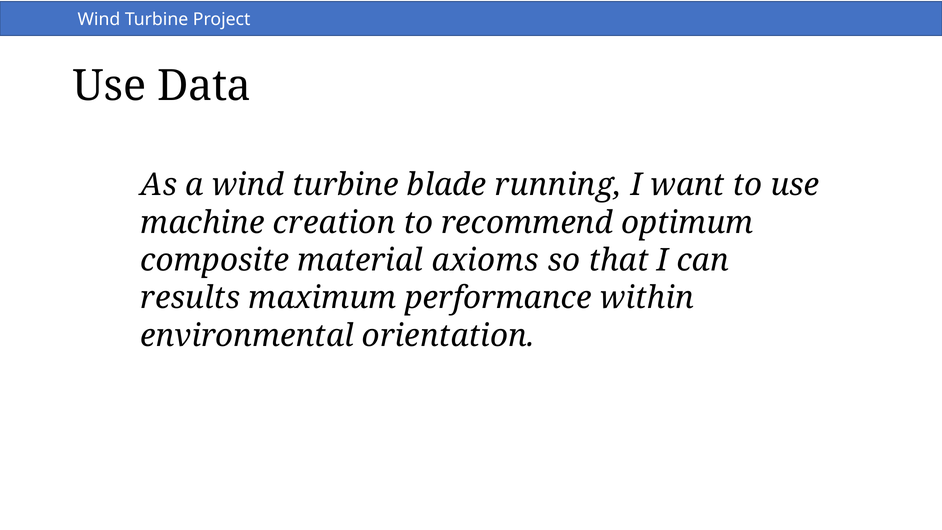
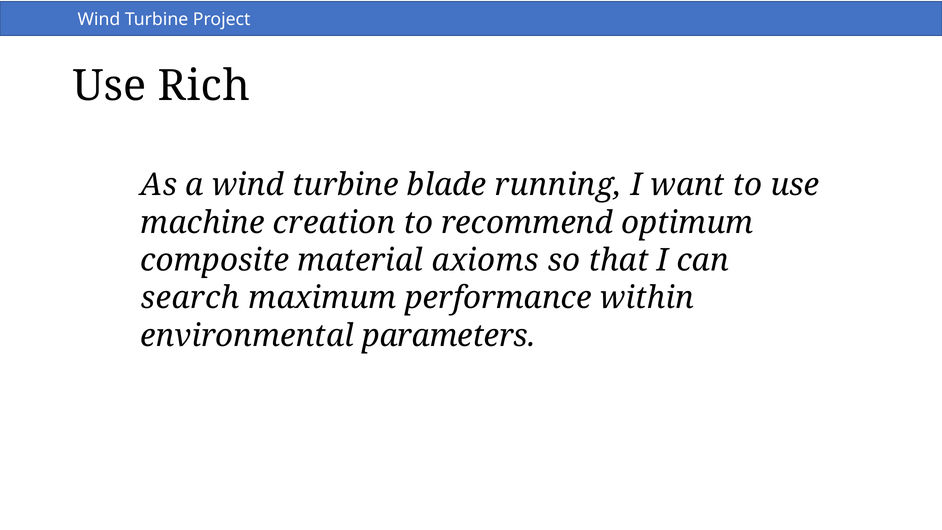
Data: Data -> Rich (204, 86)
results: results -> search (190, 298)
orientation: orientation -> parameters (449, 336)
